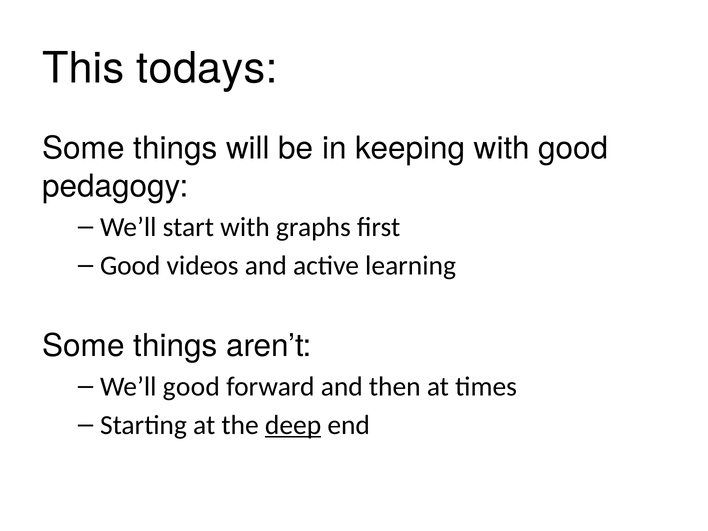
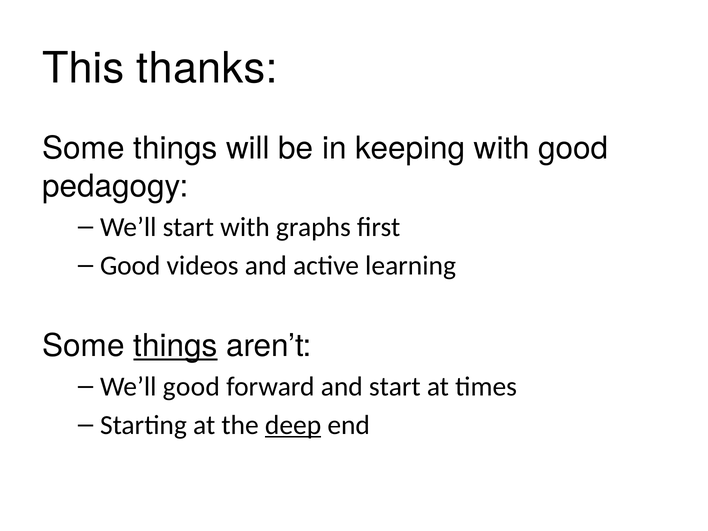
todays: todays -> thanks (207, 69)
things underline: none -> present (175, 346)
and then: then -> start (395, 387)
